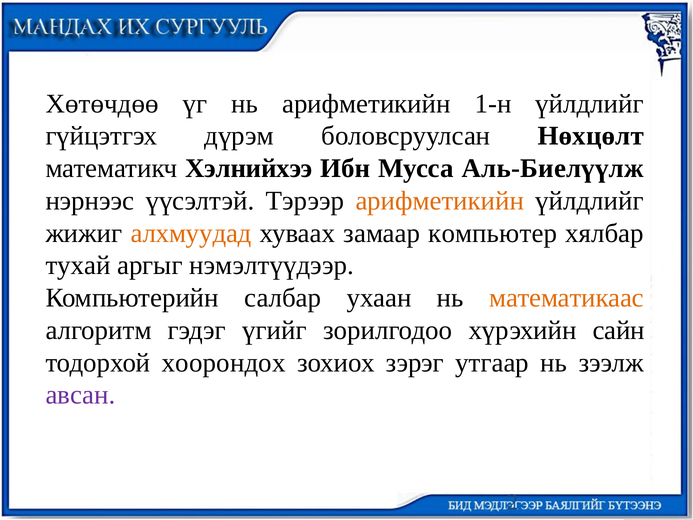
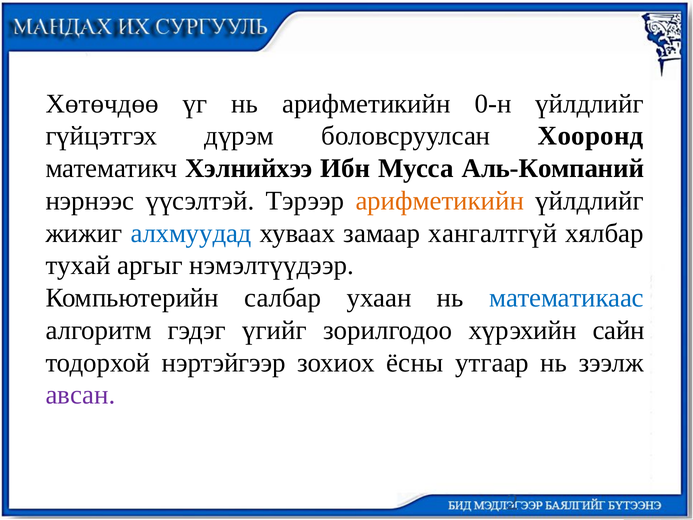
1-н: 1-н -> 0-н (493, 104)
Нөхцөлт: Нөхцөлт -> Хооронд (591, 136)
Аль-Биелүүлж: Аль-Биелүүлж -> Аль-Компаний (553, 168)
алхмуудад colour: orange -> blue (191, 233)
компьютер: компьютер -> хангалтгүй (493, 233)
математикаас colour: orange -> blue (567, 298)
хоорондох: хоорондох -> нэртэйгээр (224, 363)
зэрэг: зэрэг -> ёсны (415, 363)
